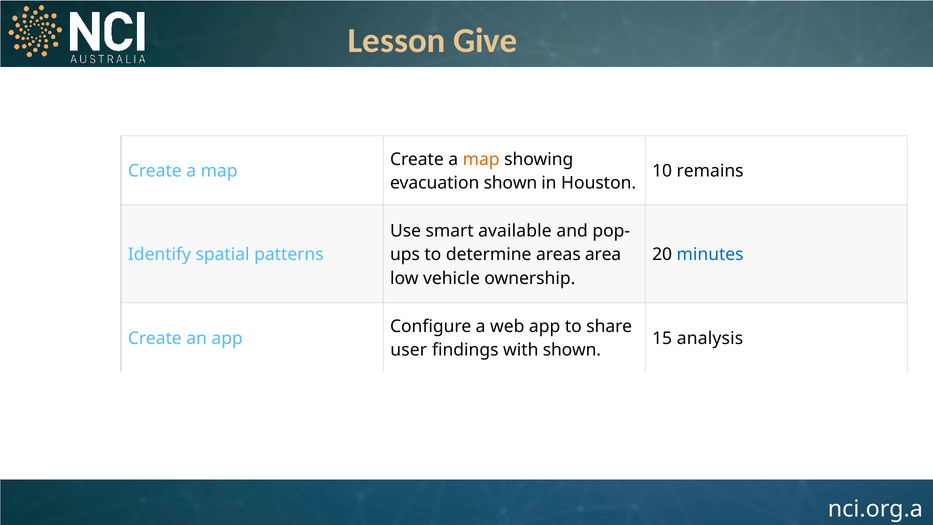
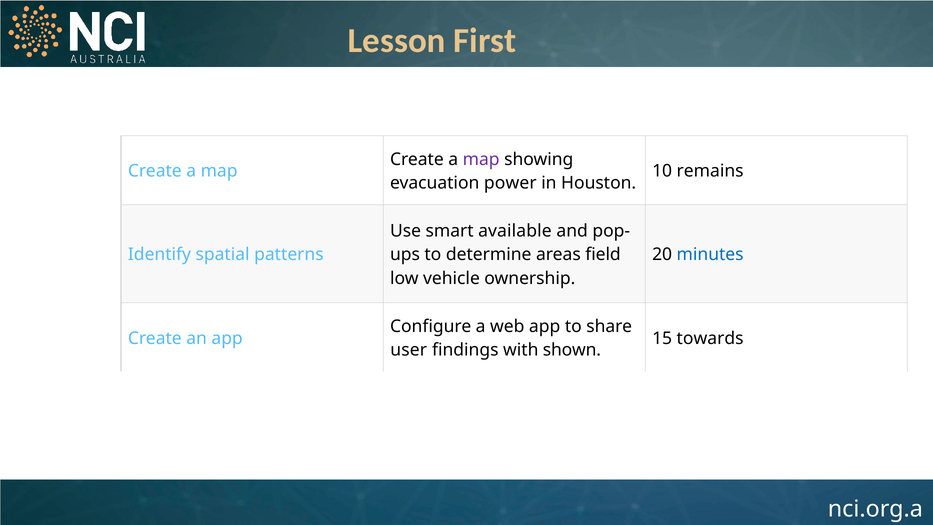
Give: Give -> First (485, 41)
map colour: orange -> purple (481, 159)
evacuation shown: shown -> power (510, 183)
area: area -> field (603, 255)
analysis: analysis -> towards (710, 338)
